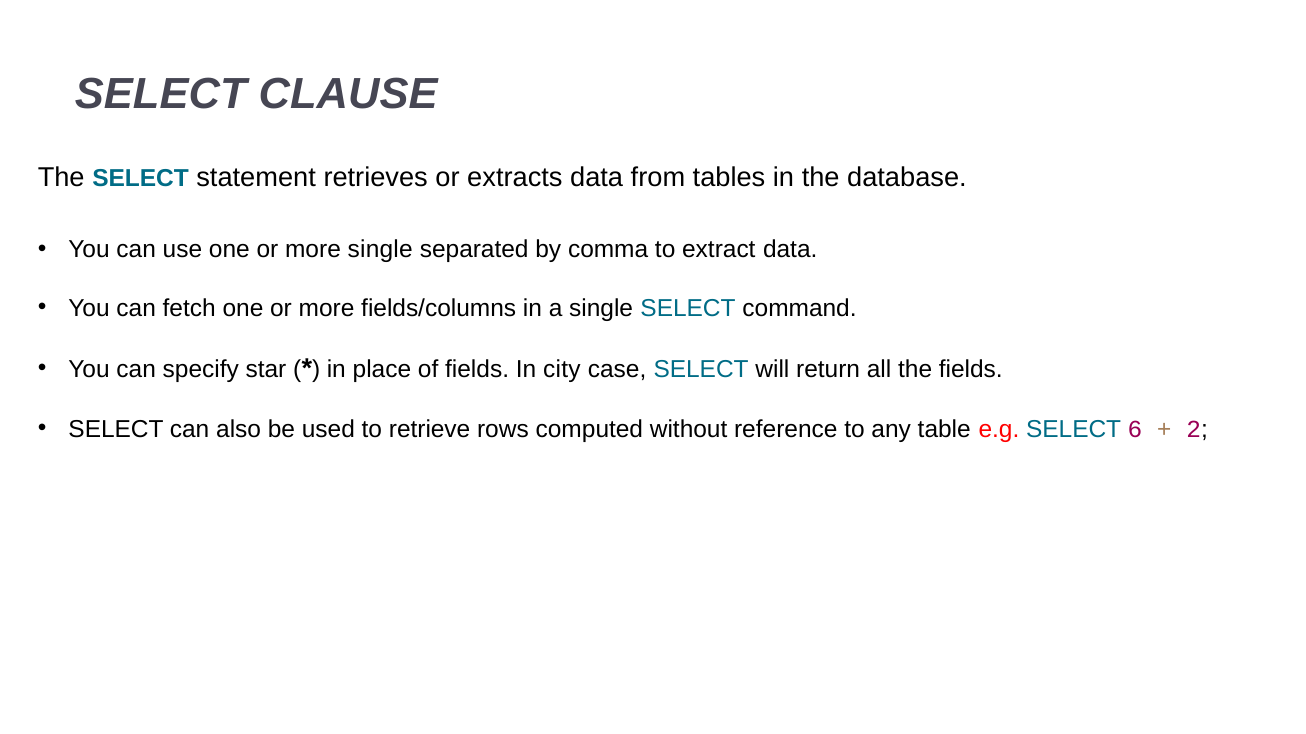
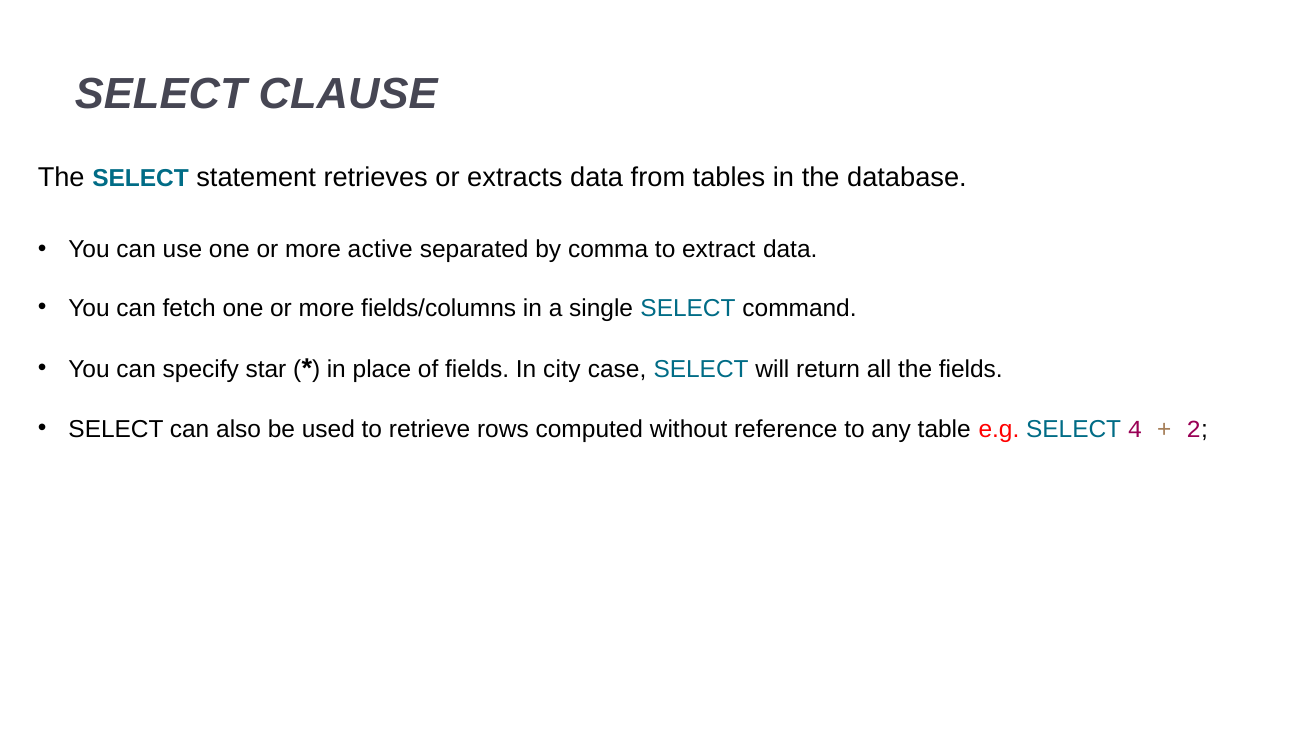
more single: single -> active (380, 250)
6: 6 -> 4 (1135, 429)
